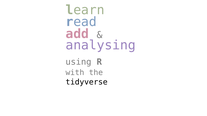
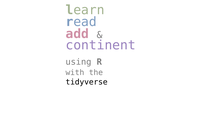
analysing: analysing -> continent (101, 45)
